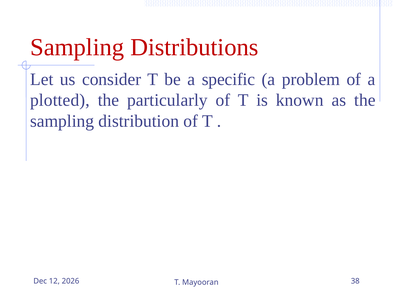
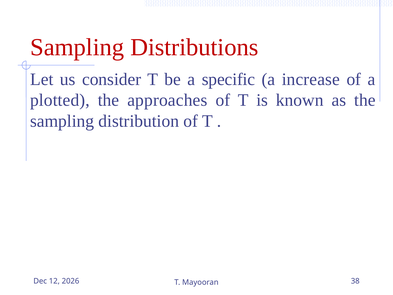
problem: problem -> increase (311, 79)
particularly: particularly -> approaches (167, 100)
